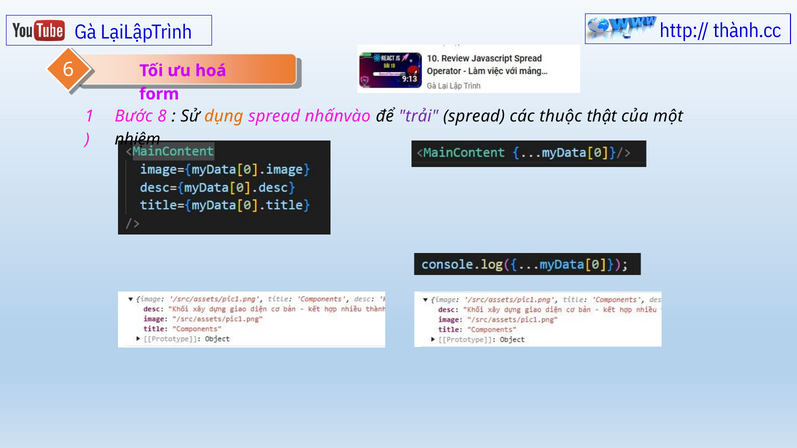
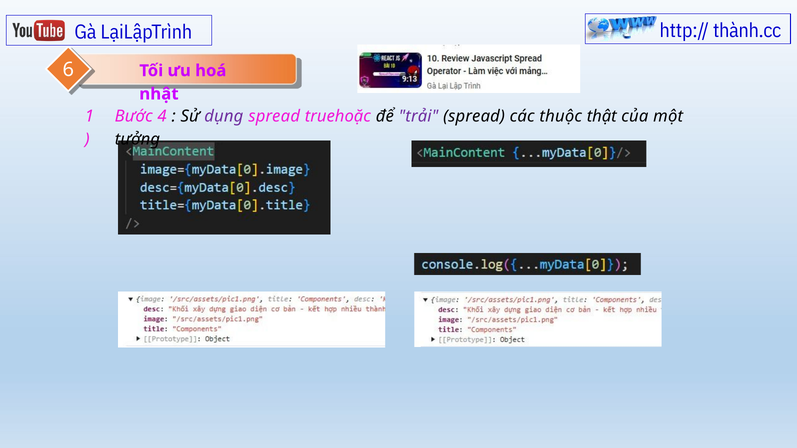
form: form -> nhật (159, 94)
8: 8 -> 4 (162, 116)
dụng colour: orange -> purple (224, 116)
nhấnvào: nhấnvào -> truehoặc (338, 116)
nhiệm: nhiệm -> tưởng (137, 139)
